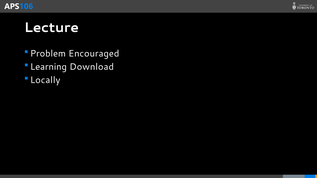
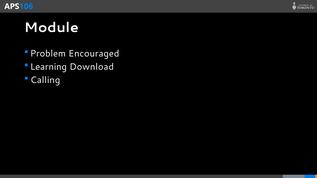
Lecture: Lecture -> Module (51, 27)
Locally: Locally -> Calling (45, 80)
